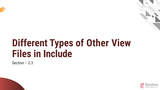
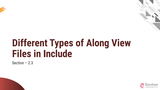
Other: Other -> Along (98, 43)
